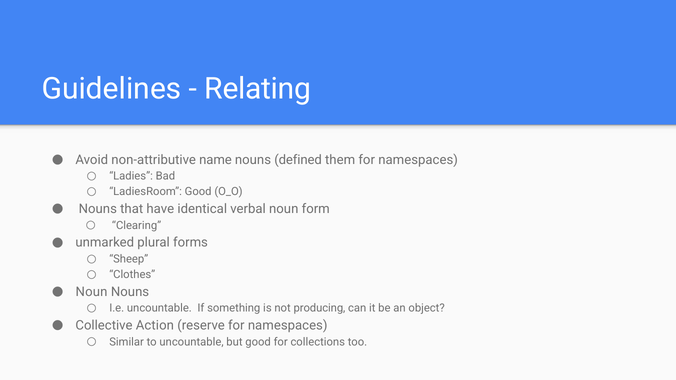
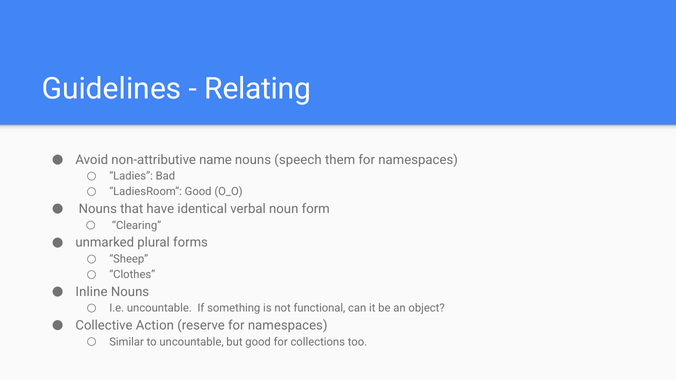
defined: defined -> speech (298, 160)
Noun: Noun -> Inline (92, 292)
producing: producing -> functional (319, 308)
